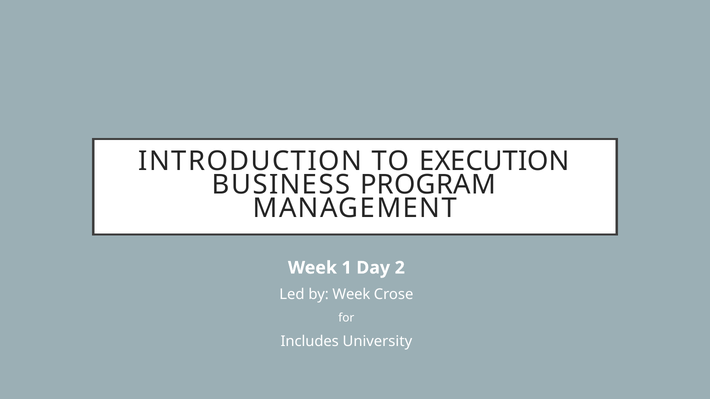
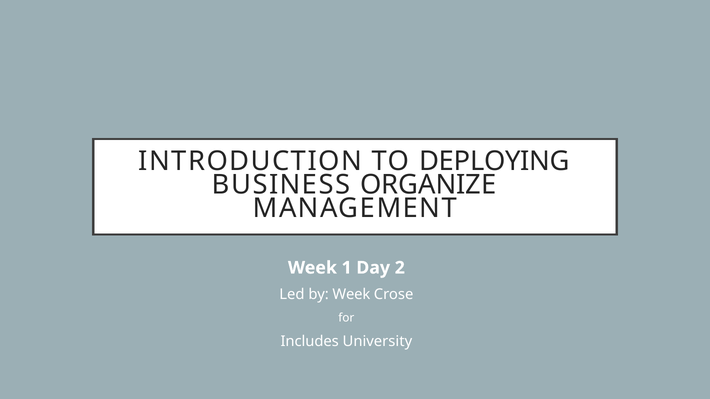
EXECUTION: EXECUTION -> DEPLOYING (494, 161)
PROGRAM: PROGRAM -> ORGANIZE (428, 185)
